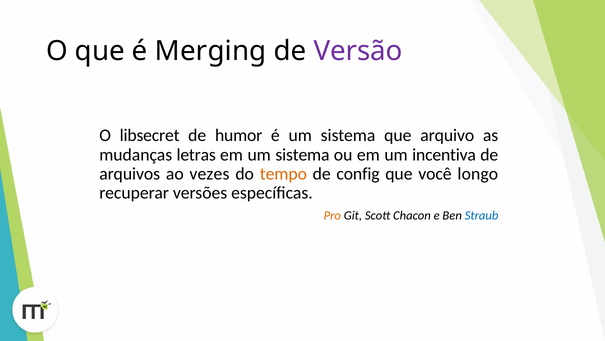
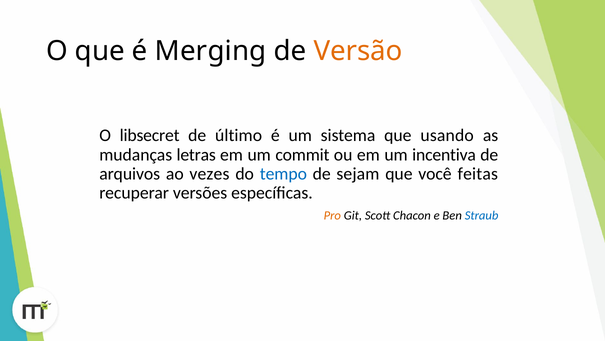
Versão colour: purple -> orange (358, 51)
humor: humor -> último (239, 135)
arquivo: arquivo -> usando (447, 135)
em um sistema: sistema -> commit (302, 154)
tempo colour: orange -> blue (283, 173)
config: config -> sejam (358, 173)
longo: longo -> feitas (478, 173)
